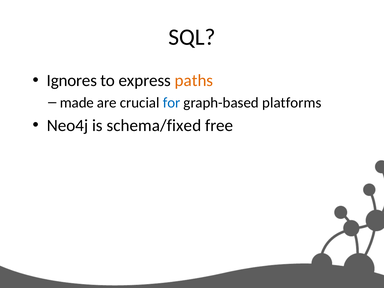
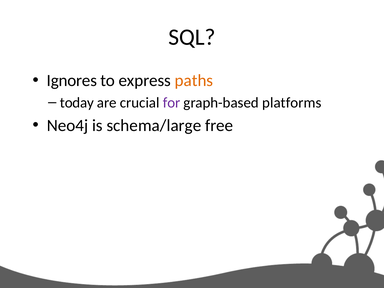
made: made -> today (77, 103)
for colour: blue -> purple (172, 103)
schema/fixed: schema/fixed -> schema/large (154, 125)
